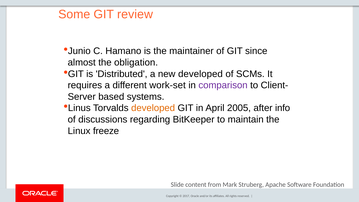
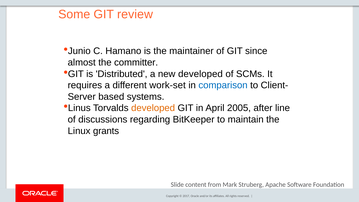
obligation: obligation -> committer (136, 62)
comparison colour: purple -> blue (223, 85)
info: info -> line (283, 108)
freeze: freeze -> grants (106, 131)
